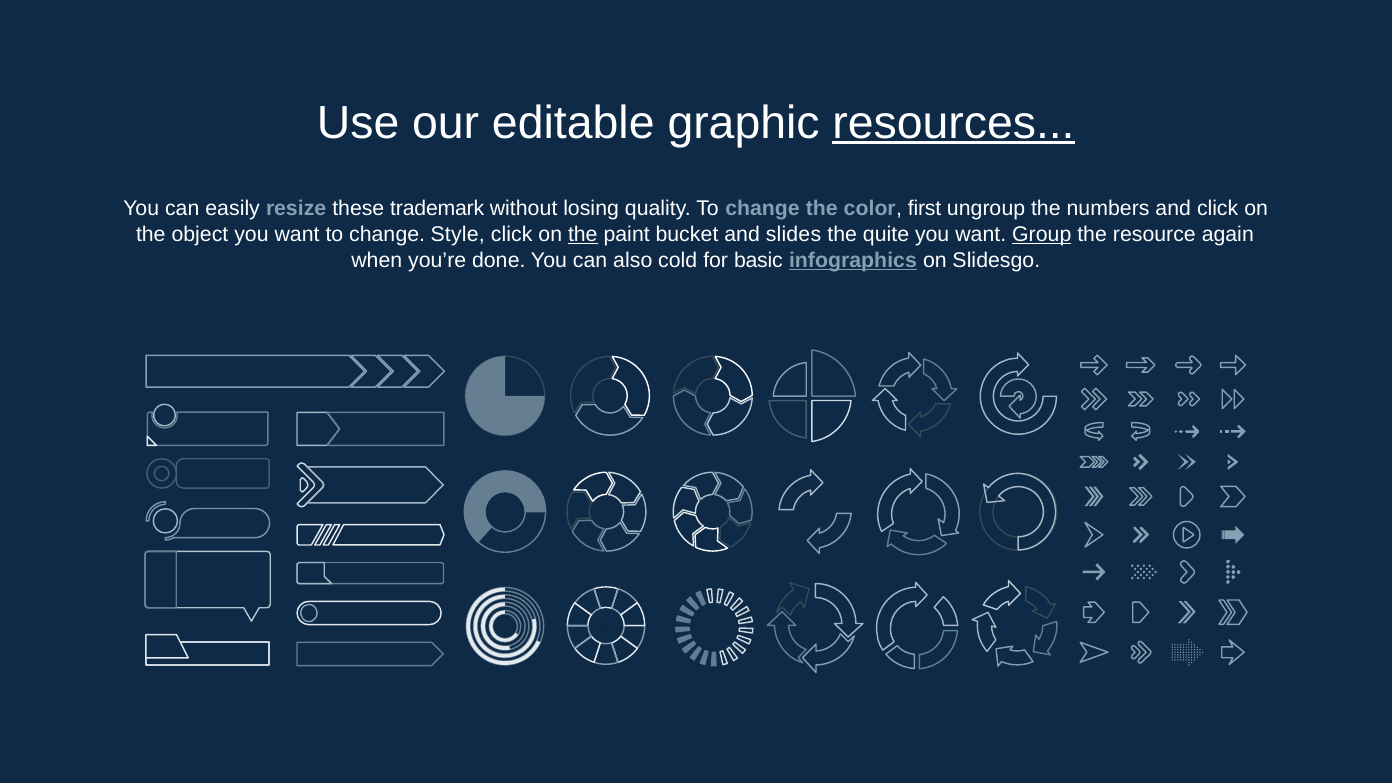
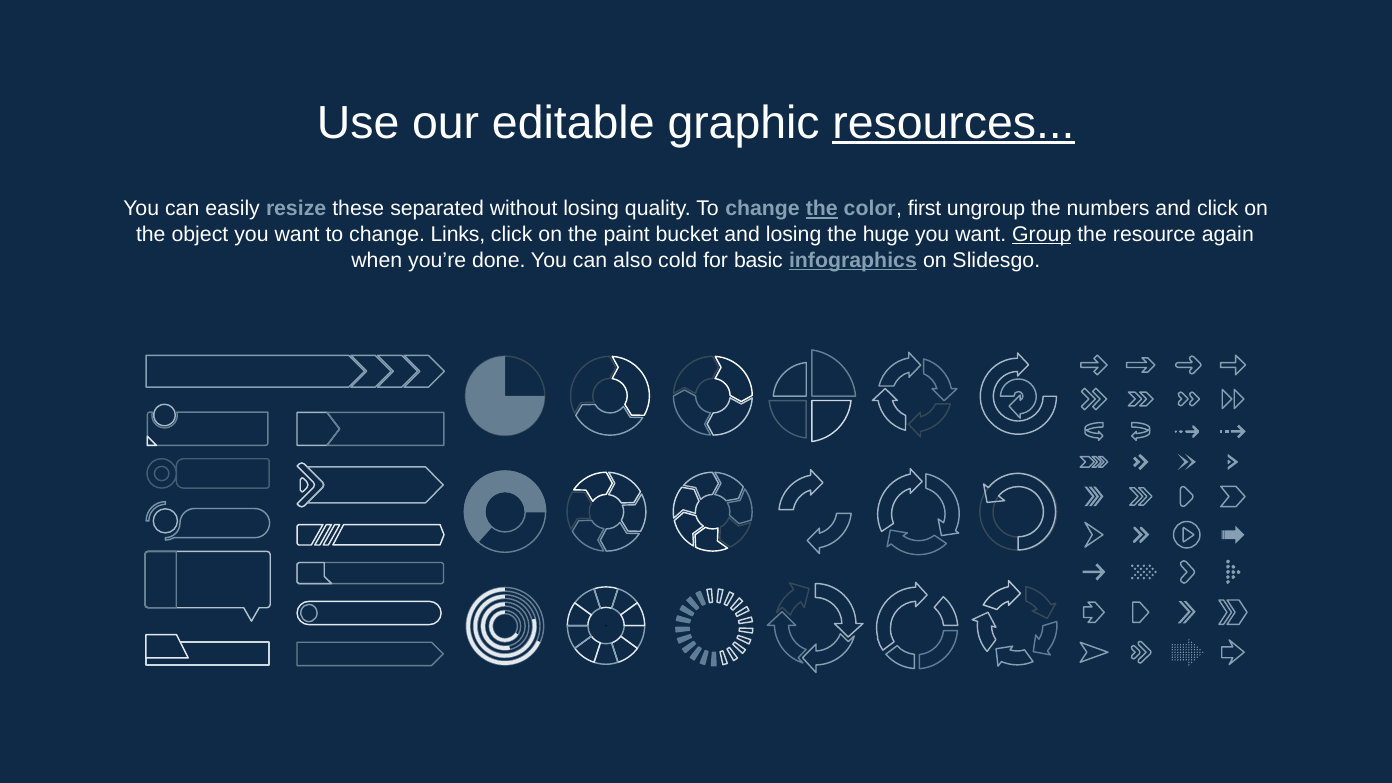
trademark: trademark -> separated (437, 209)
the underline: none -> present (822, 209)
Style: Style -> Links (458, 235)
the underline: present -> none (583, 235)
and slides: slides -> losing (794, 235)
quite: quite -> huge (886, 235)
